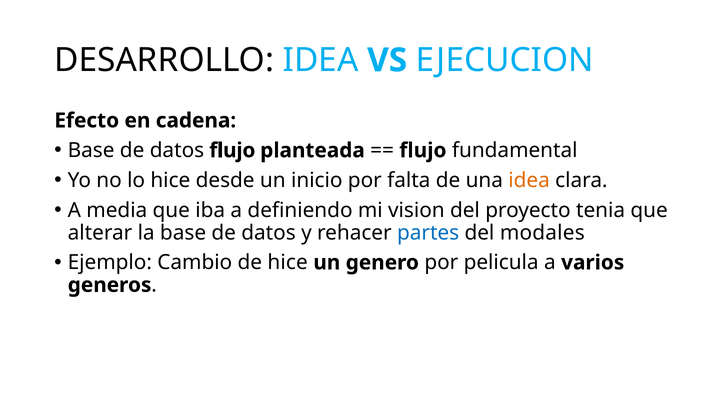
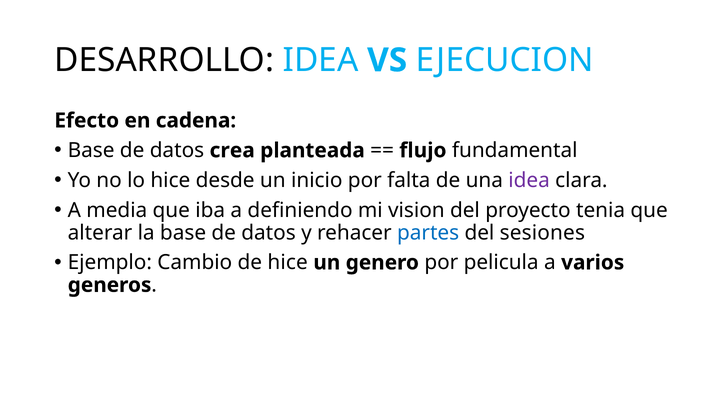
datos flujo: flujo -> crea (232, 150)
idea colour: orange -> purple (529, 180)
modales: modales -> sesiones (542, 233)
